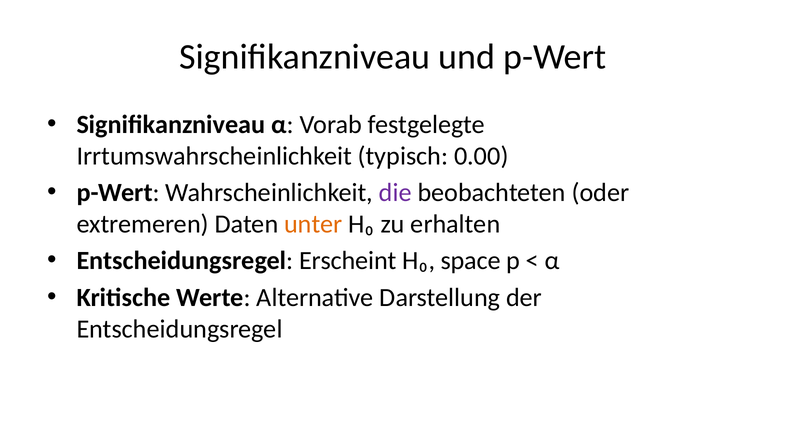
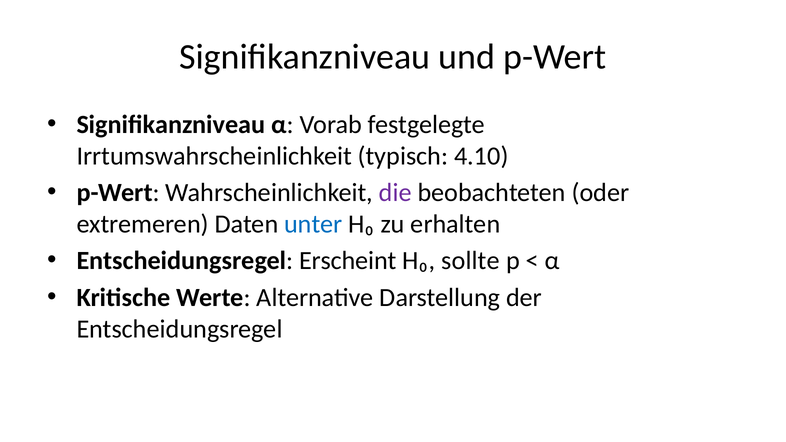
0.00: 0.00 -> 4.10 (481, 156)
unter colour: orange -> blue (313, 224)
space: space -> sollte (471, 261)
